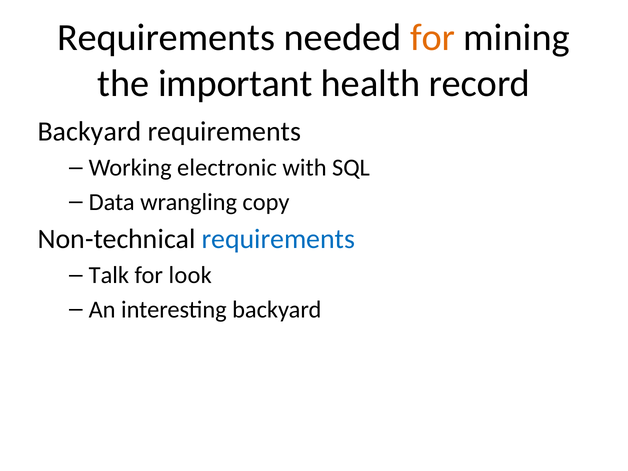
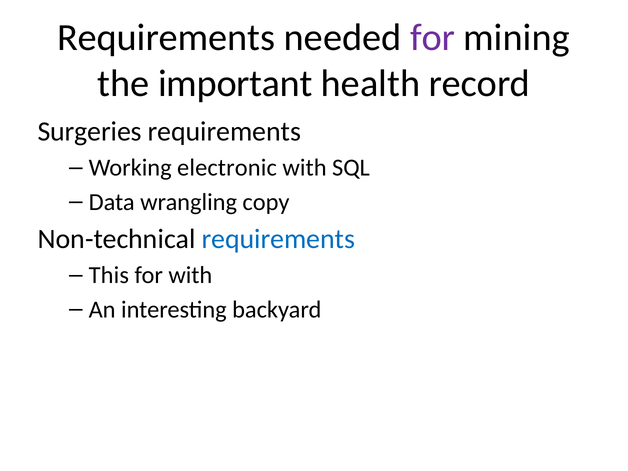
for colour: orange -> purple (432, 38)
Backyard: Backyard -> Surgeries (90, 132)
Talk: Talk -> This (109, 275)
for look: look -> with (190, 275)
